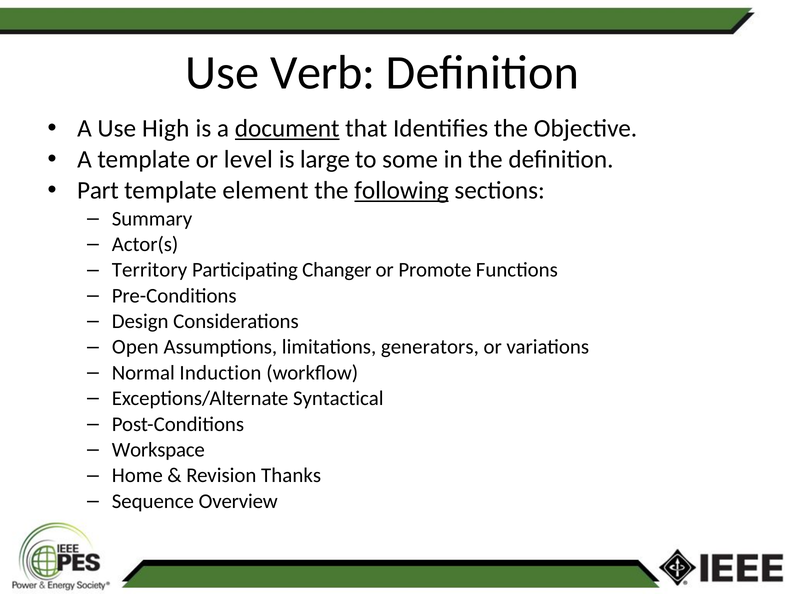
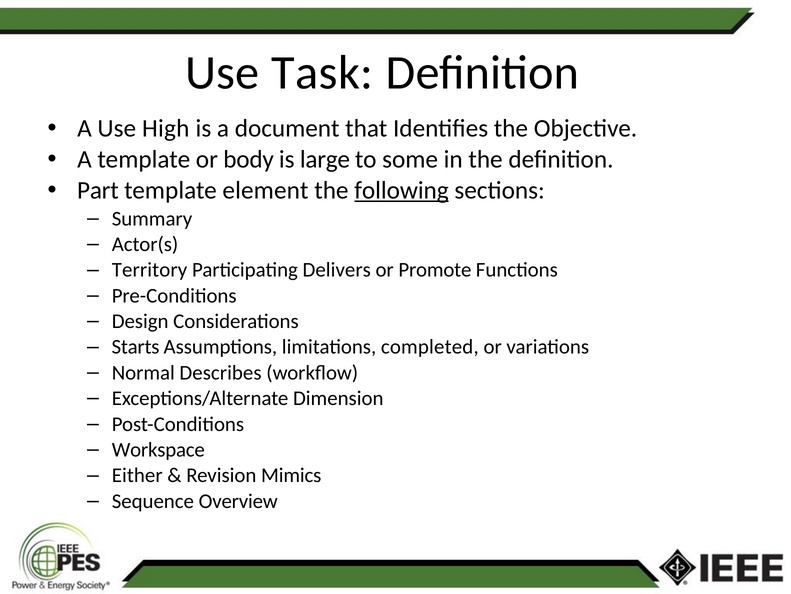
Verb: Verb -> Task (322, 73)
document underline: present -> none (287, 128)
level: level -> body (249, 159)
Changer: Changer -> Delivers (337, 270)
Open: Open -> Starts (135, 347)
generators: generators -> completed (430, 347)
Induction: Induction -> Describes (221, 372)
Syntactical: Syntactical -> Dimension (338, 398)
Home: Home -> Either (137, 475)
Thanks: Thanks -> Mimics (291, 475)
